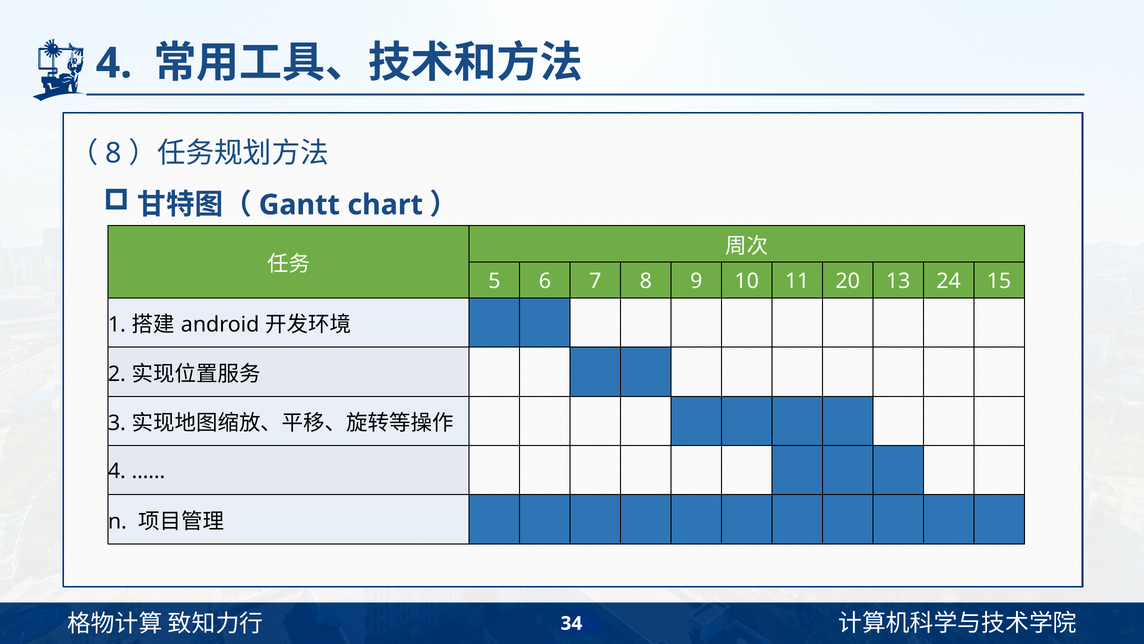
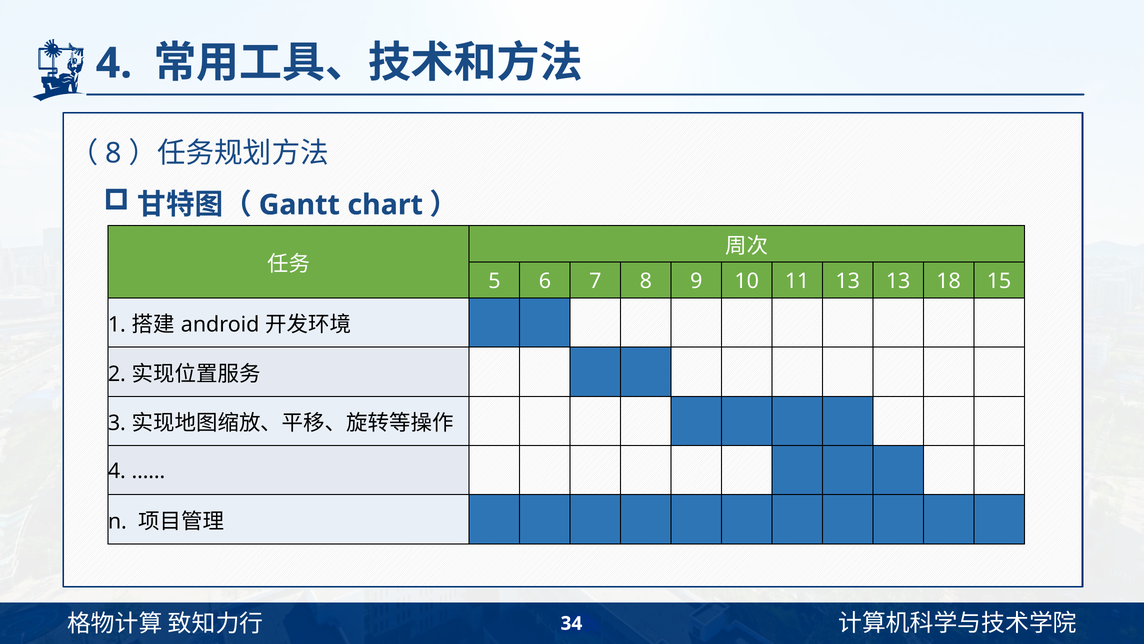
11 20: 20 -> 13 (848, 281)
24: 24 -> 18 (949, 281)
